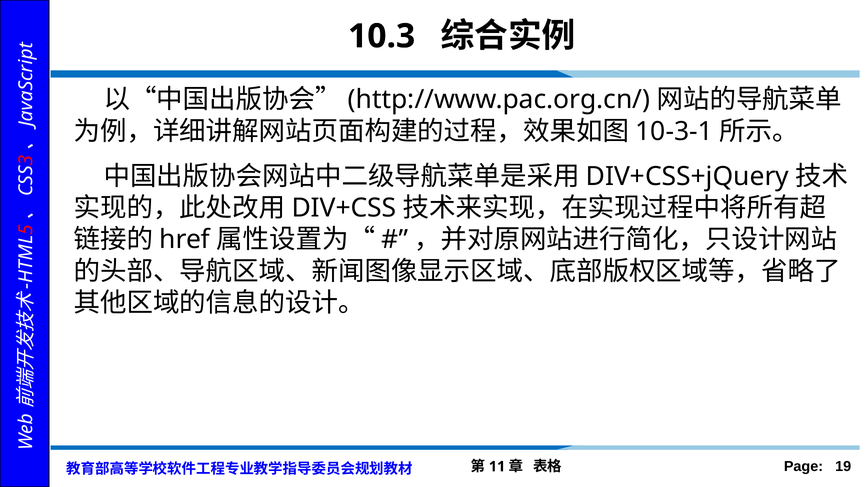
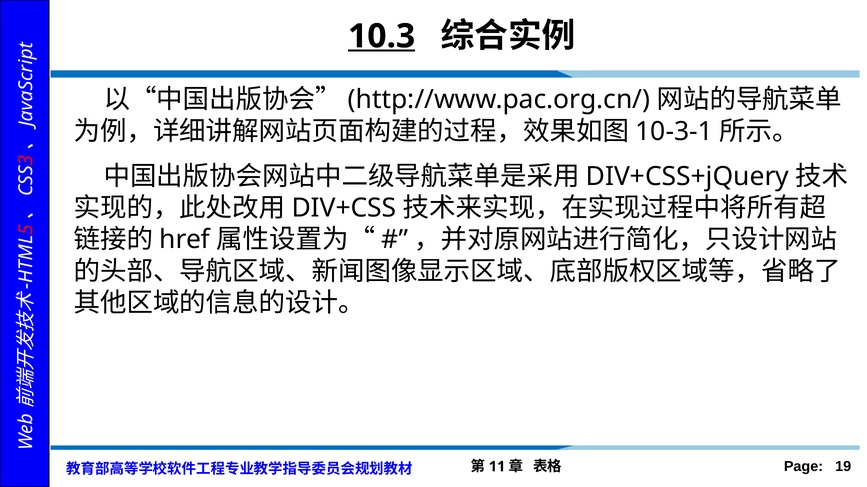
10.3 underline: none -> present (382, 36)
